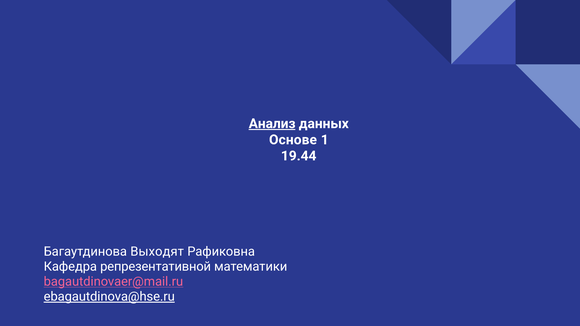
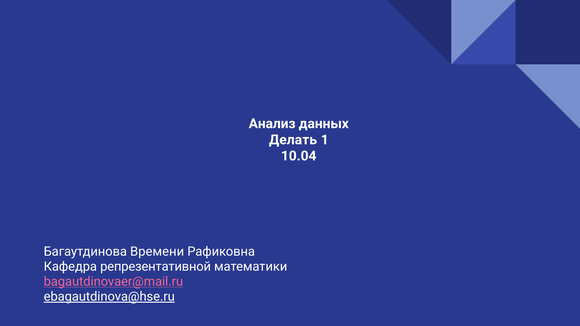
Анализ underline: present -> none (272, 124)
Основе: Основе -> Делать (293, 140)
19.44: 19.44 -> 10.04 (299, 156)
Выходят: Выходят -> Времени (157, 252)
